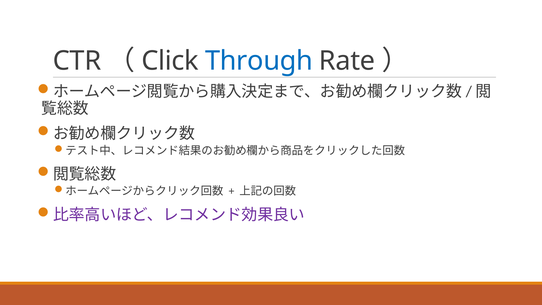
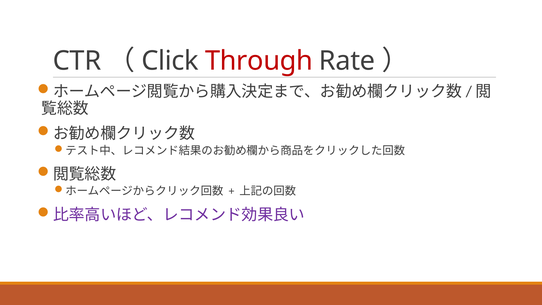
Through colour: blue -> red (259, 61)
